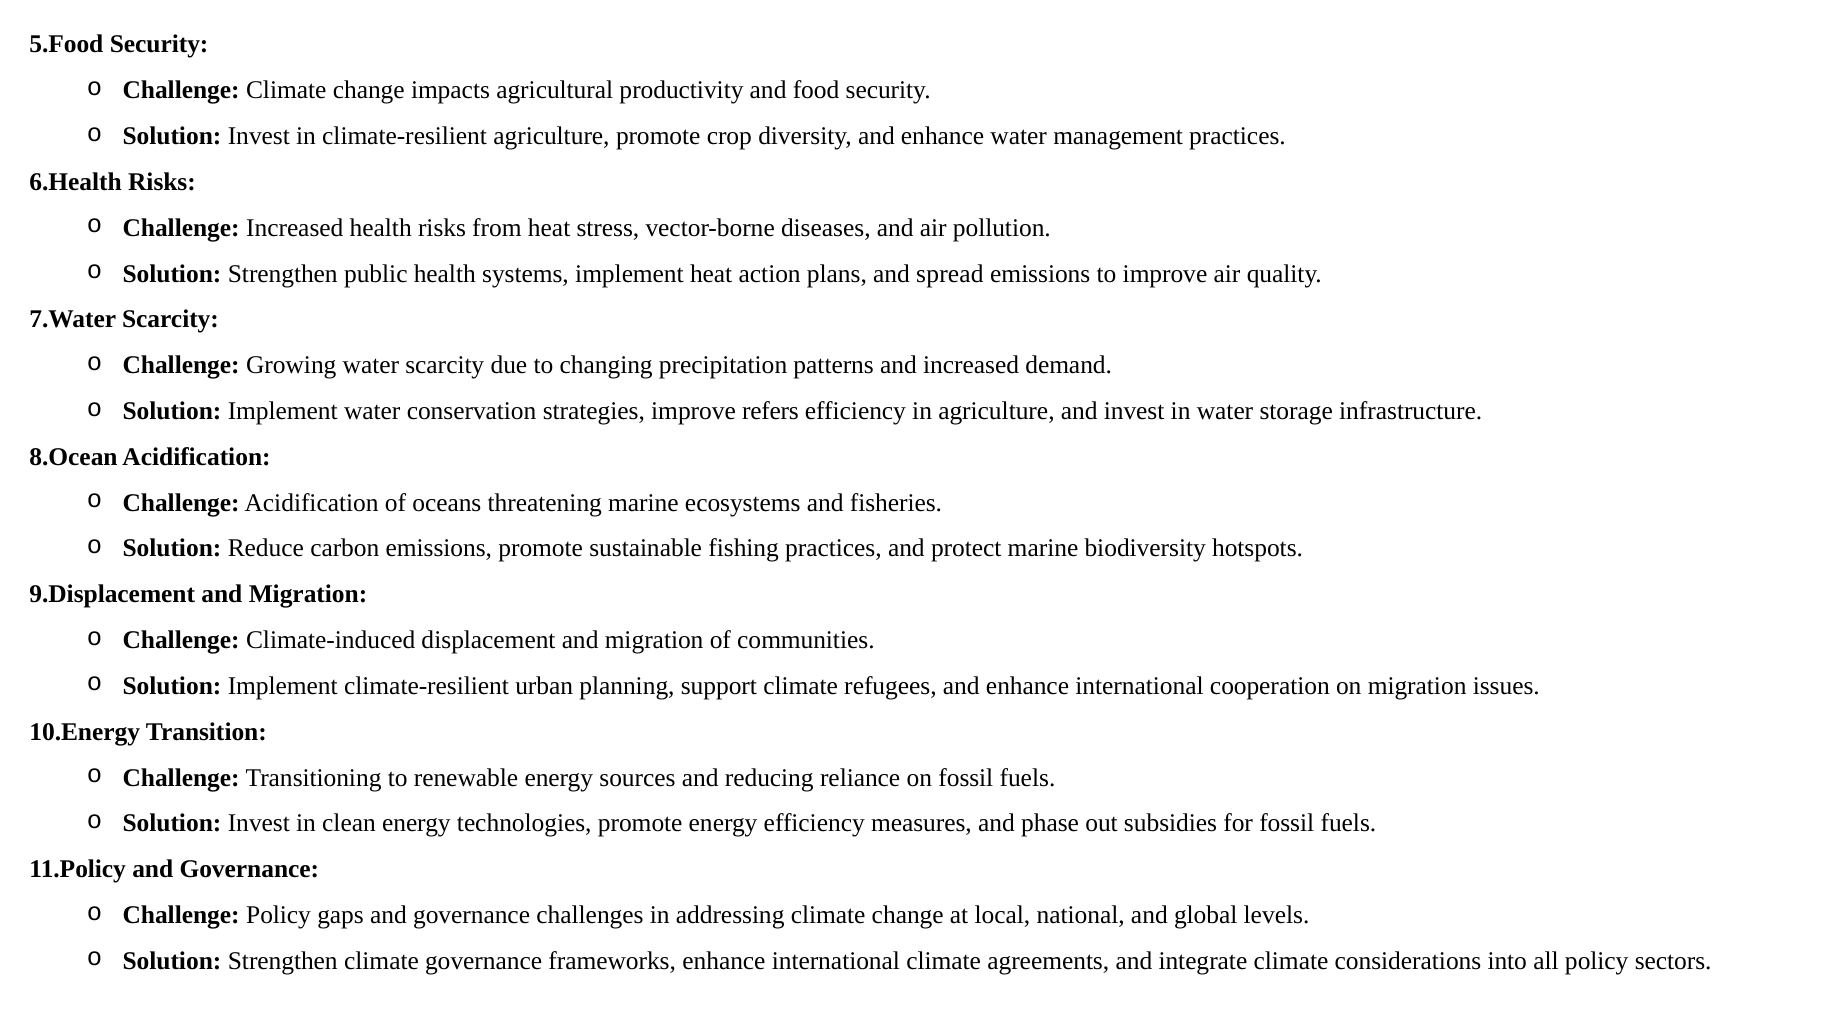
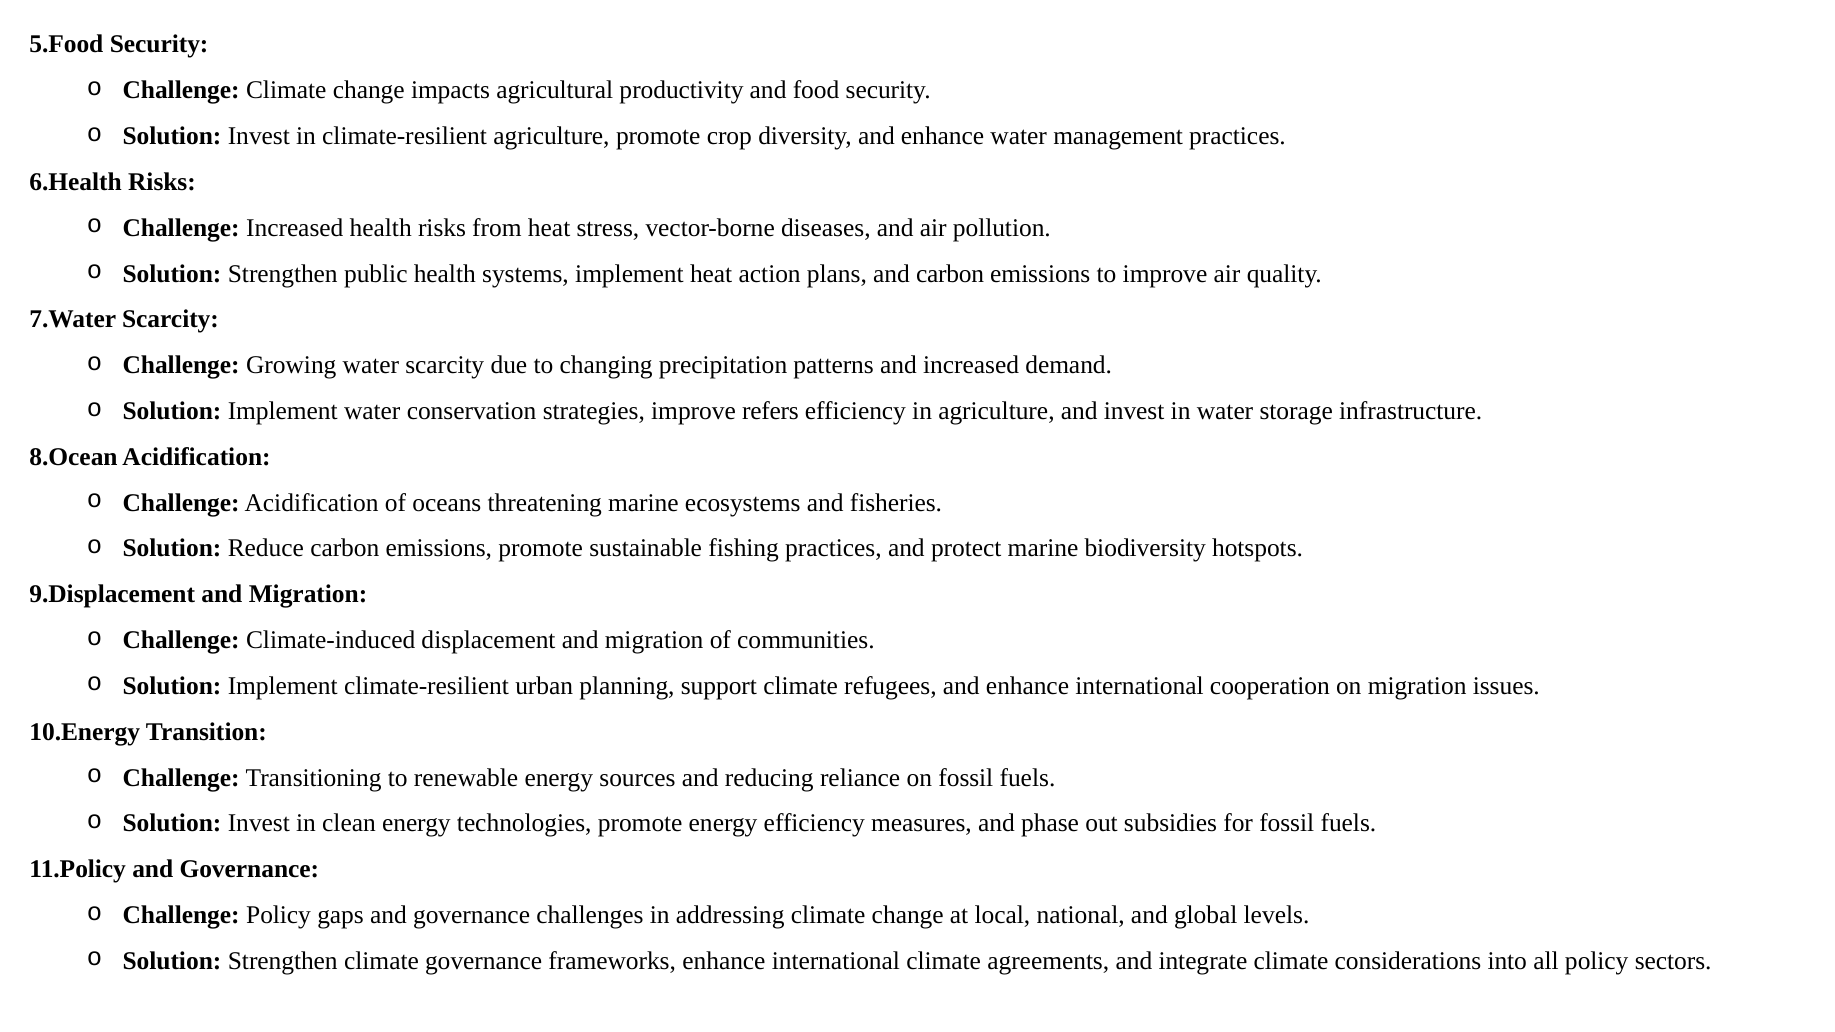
and spread: spread -> carbon (950, 274)
